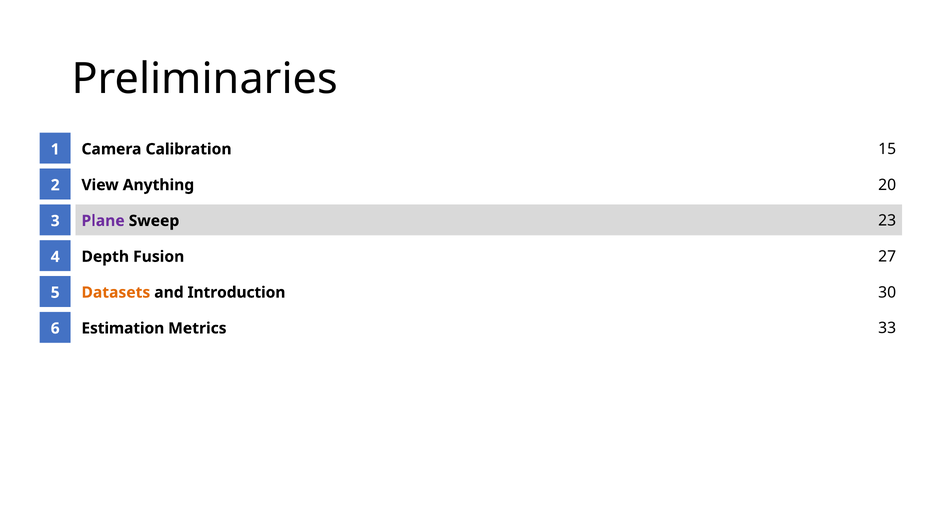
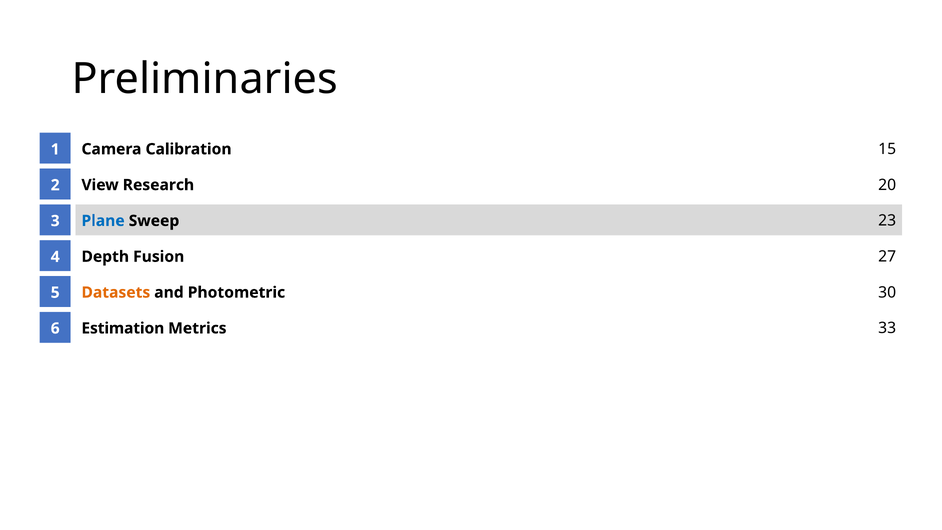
Anything: Anything -> Research (158, 185)
Plane colour: purple -> blue (103, 221)
Introduction: Introduction -> Photometric (236, 292)
